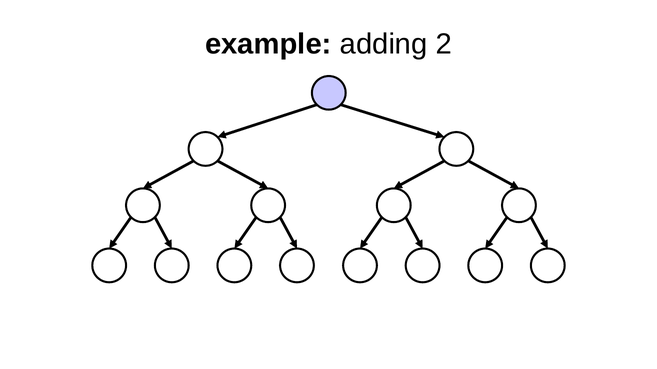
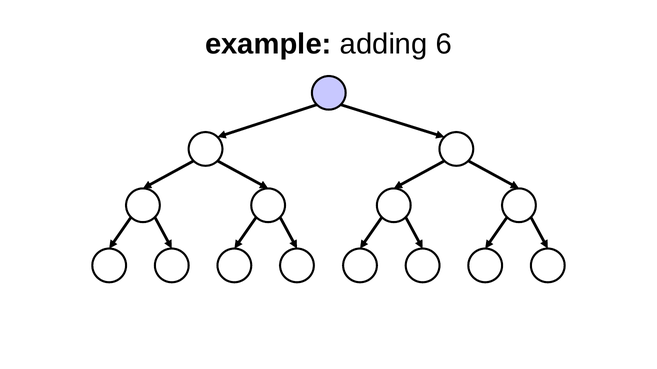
adding 2: 2 -> 6 (444, 44)
